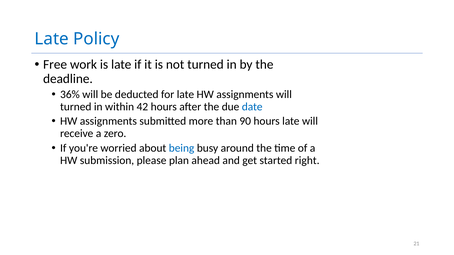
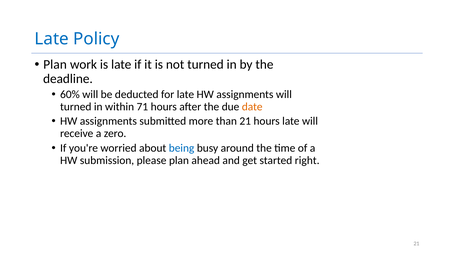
Free: Free -> Plan (55, 65)
36%: 36% -> 60% (70, 95)
42: 42 -> 71 (142, 107)
date colour: blue -> orange (252, 107)
than 90: 90 -> 21 (245, 121)
